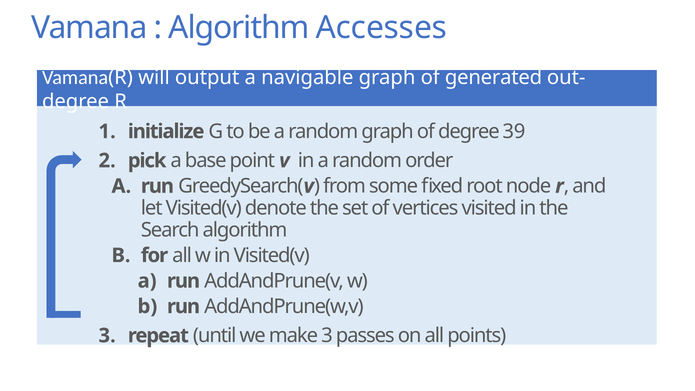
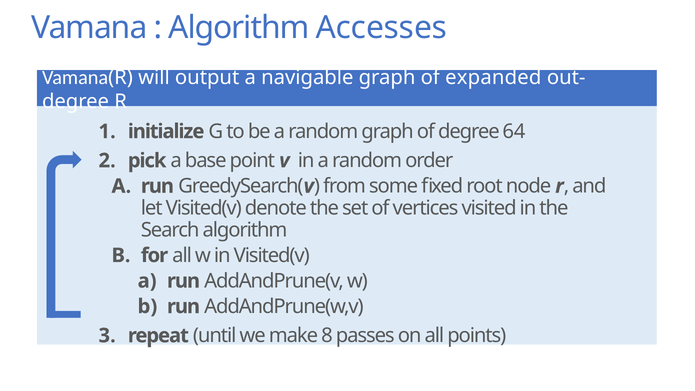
generated: generated -> expanded (493, 77)
39: 39 -> 64 (514, 131)
make 3: 3 -> 8 (327, 336)
